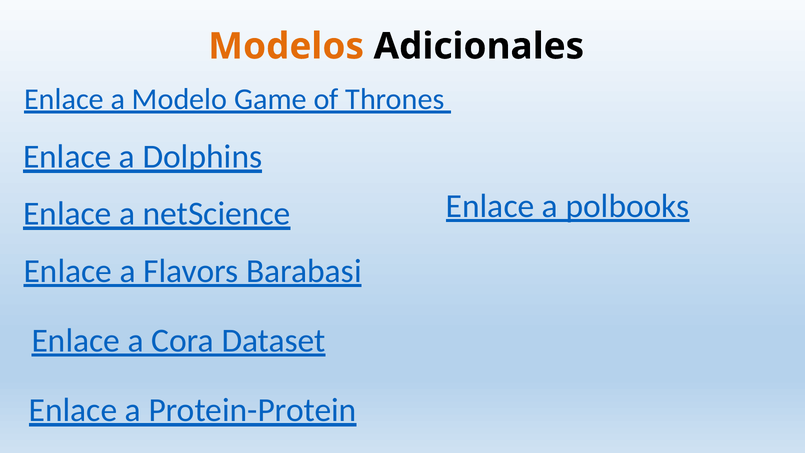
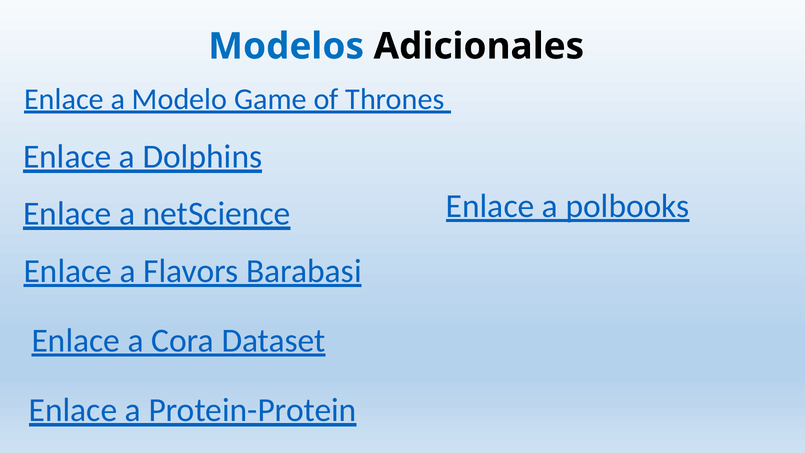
Modelos colour: orange -> blue (286, 46)
